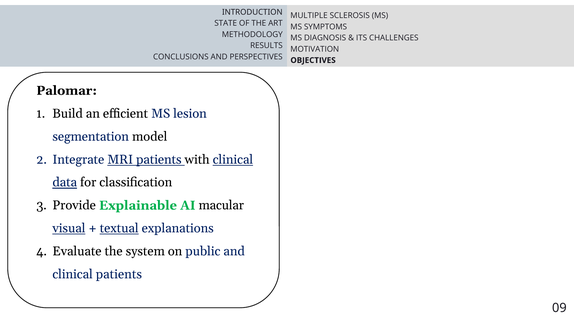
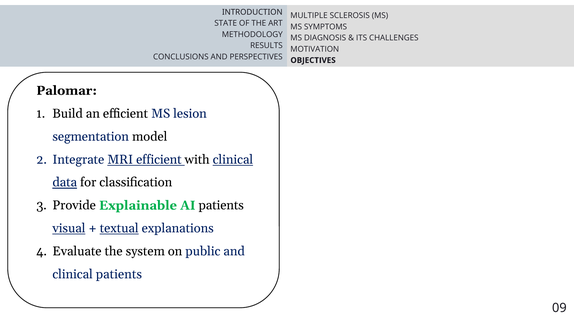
MRI patients: patients -> efficient (159, 159)
AI macular: macular -> patients (221, 205)
